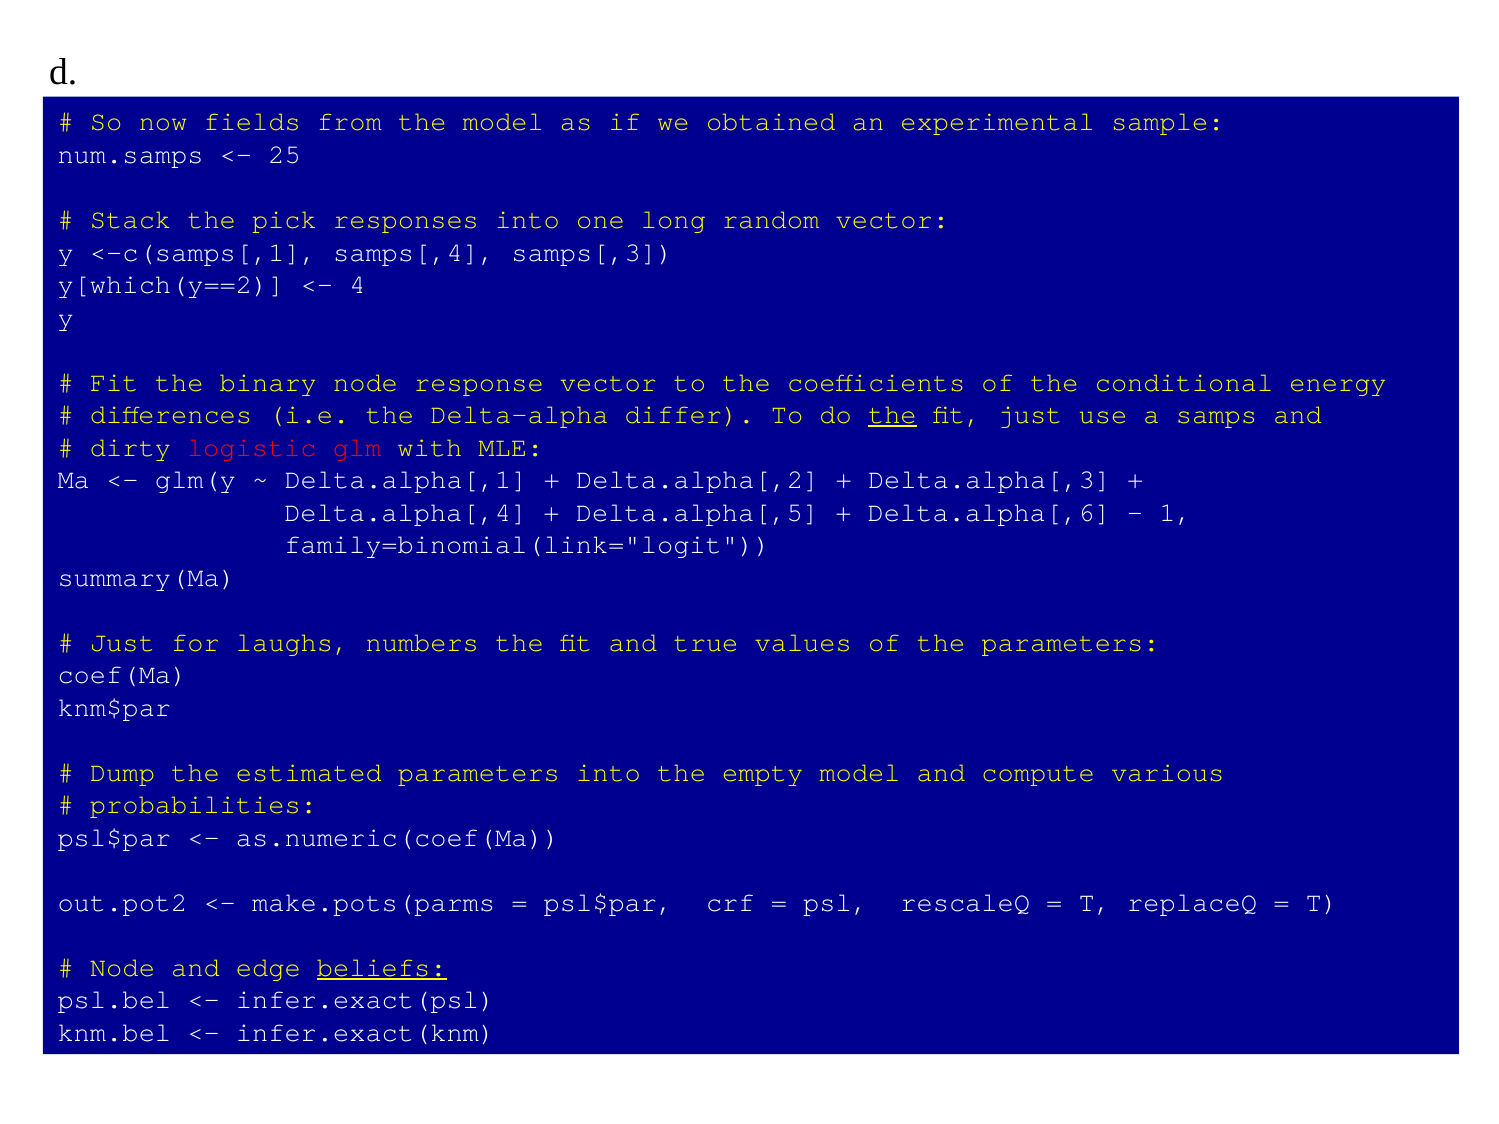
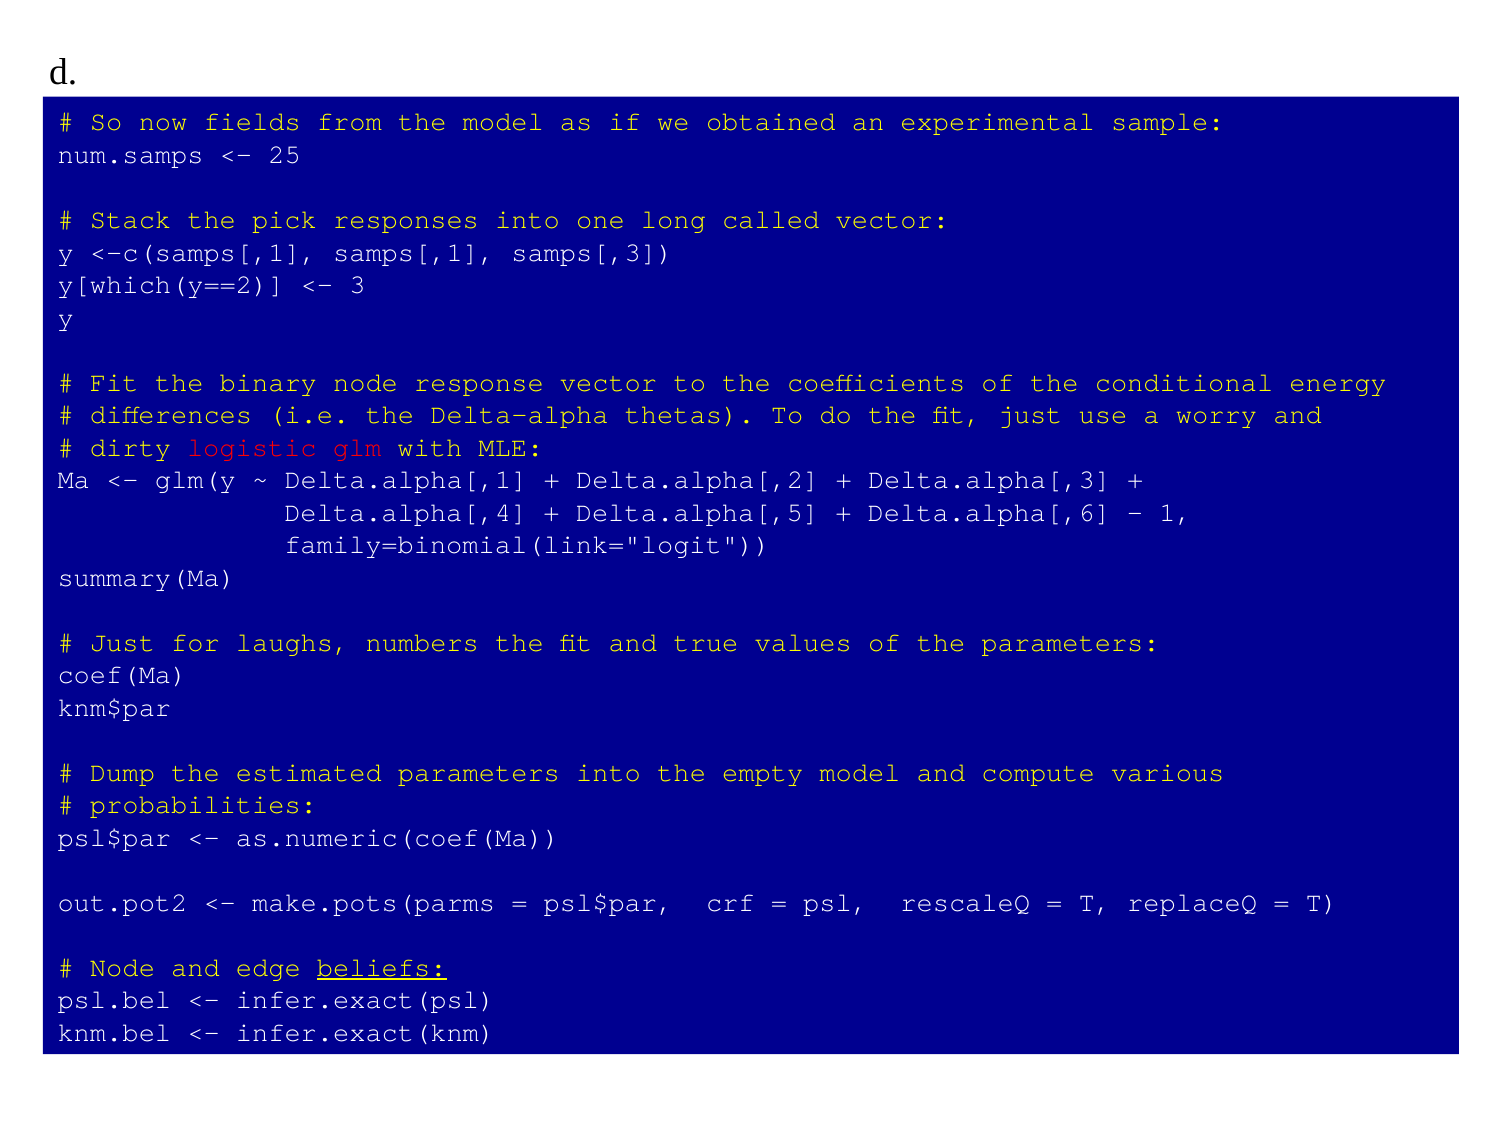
random: random -> called (771, 220)
samps[,4: samps[,4 -> samps[,1 (414, 252)
4: 4 -> 3 (357, 285)
differ: differ -> thetas (690, 415)
the underline: present -> none (892, 415)
samps: samps -> worry (1217, 415)
